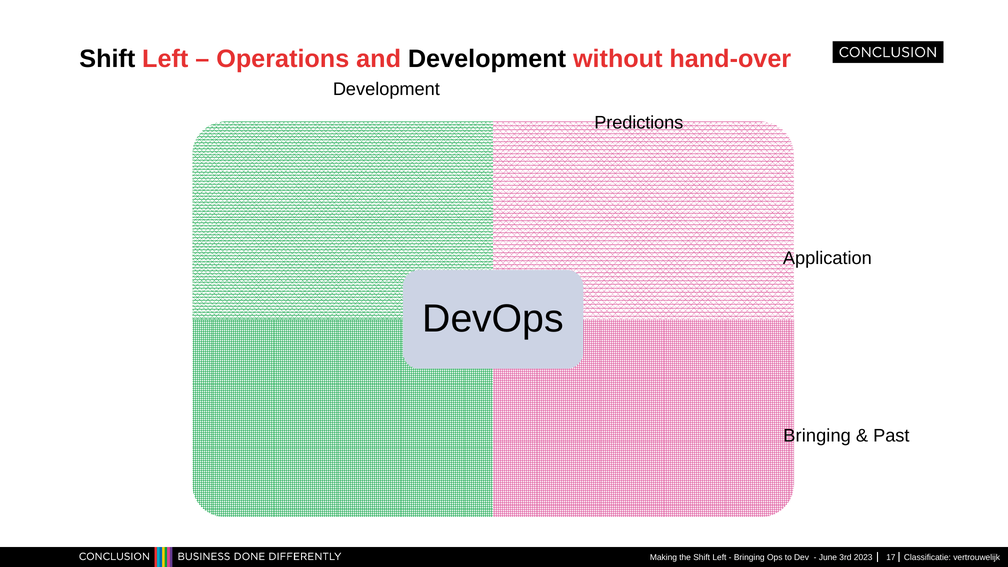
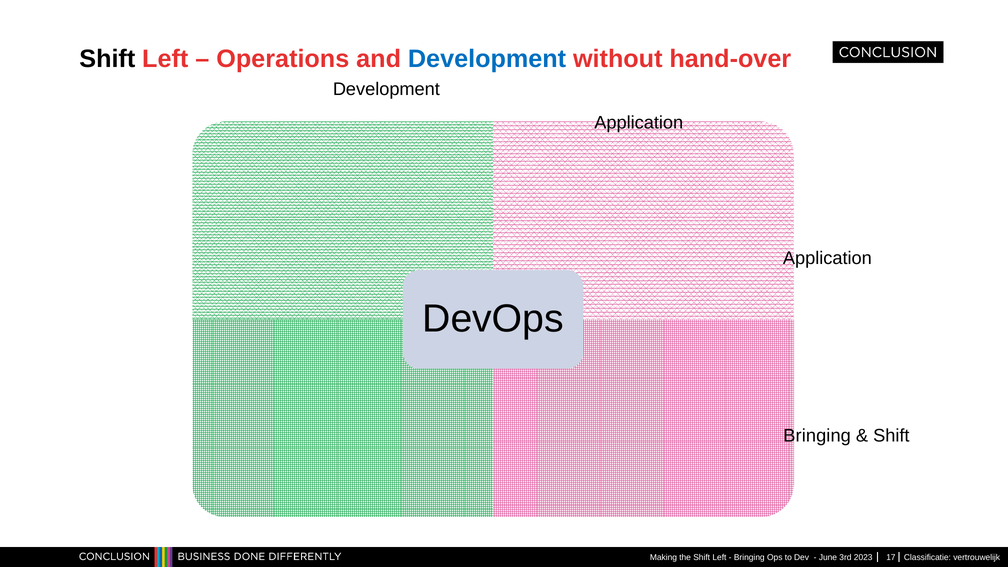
Development colour: black -> blue (487, 59)
Predictions: Predictions -> Application (639, 123)
Past: Past -> Shift (891, 436)
